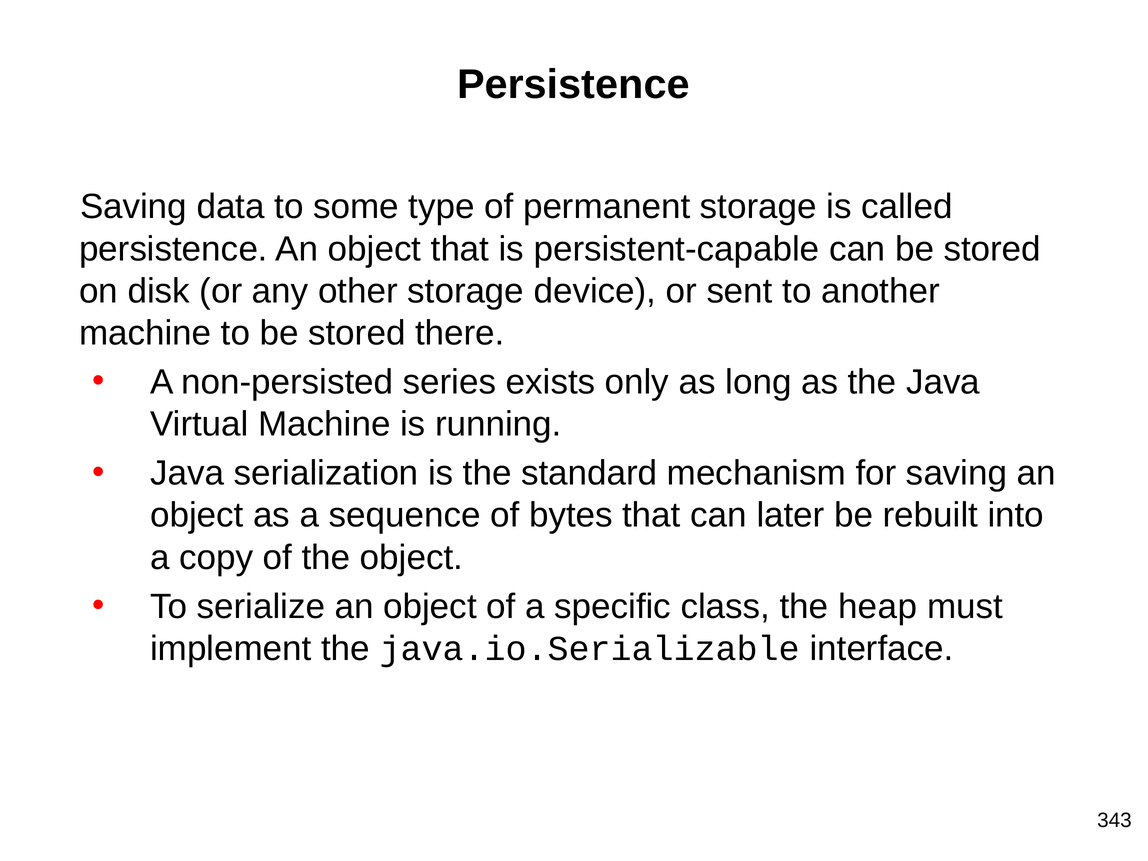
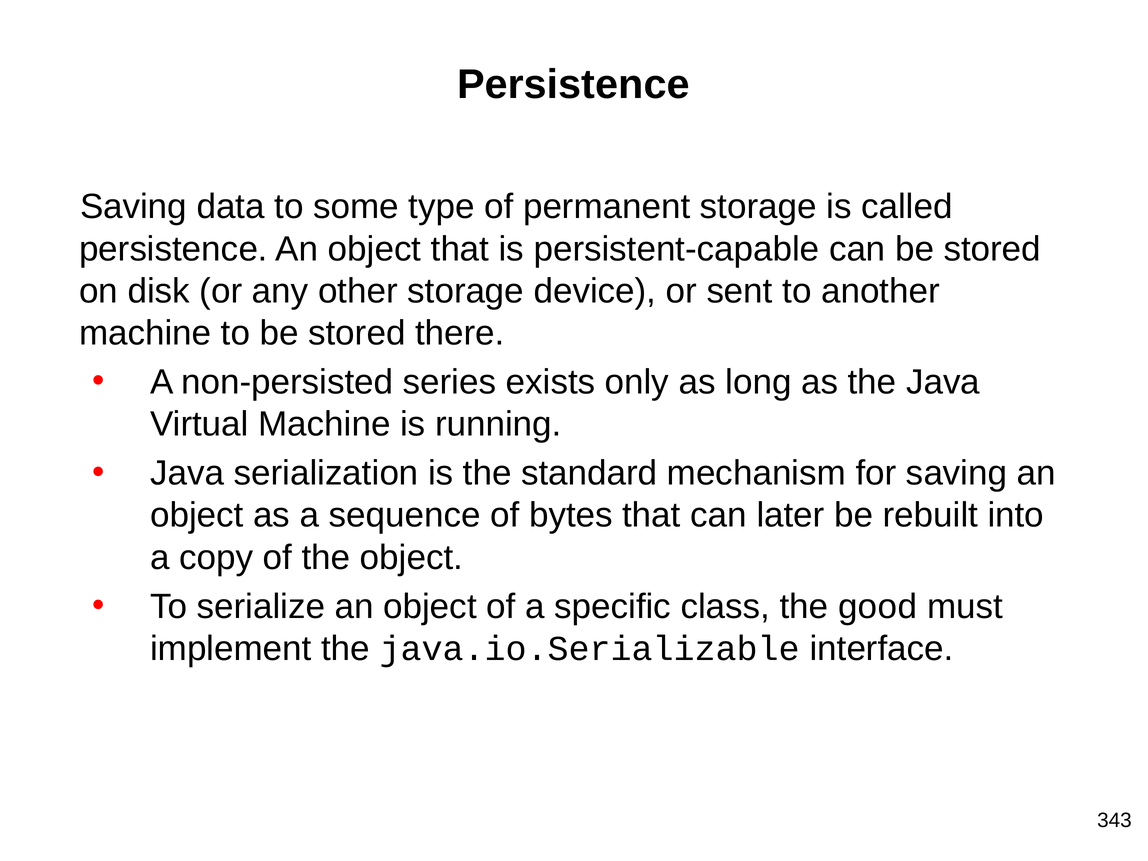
heap: heap -> good (878, 607)
